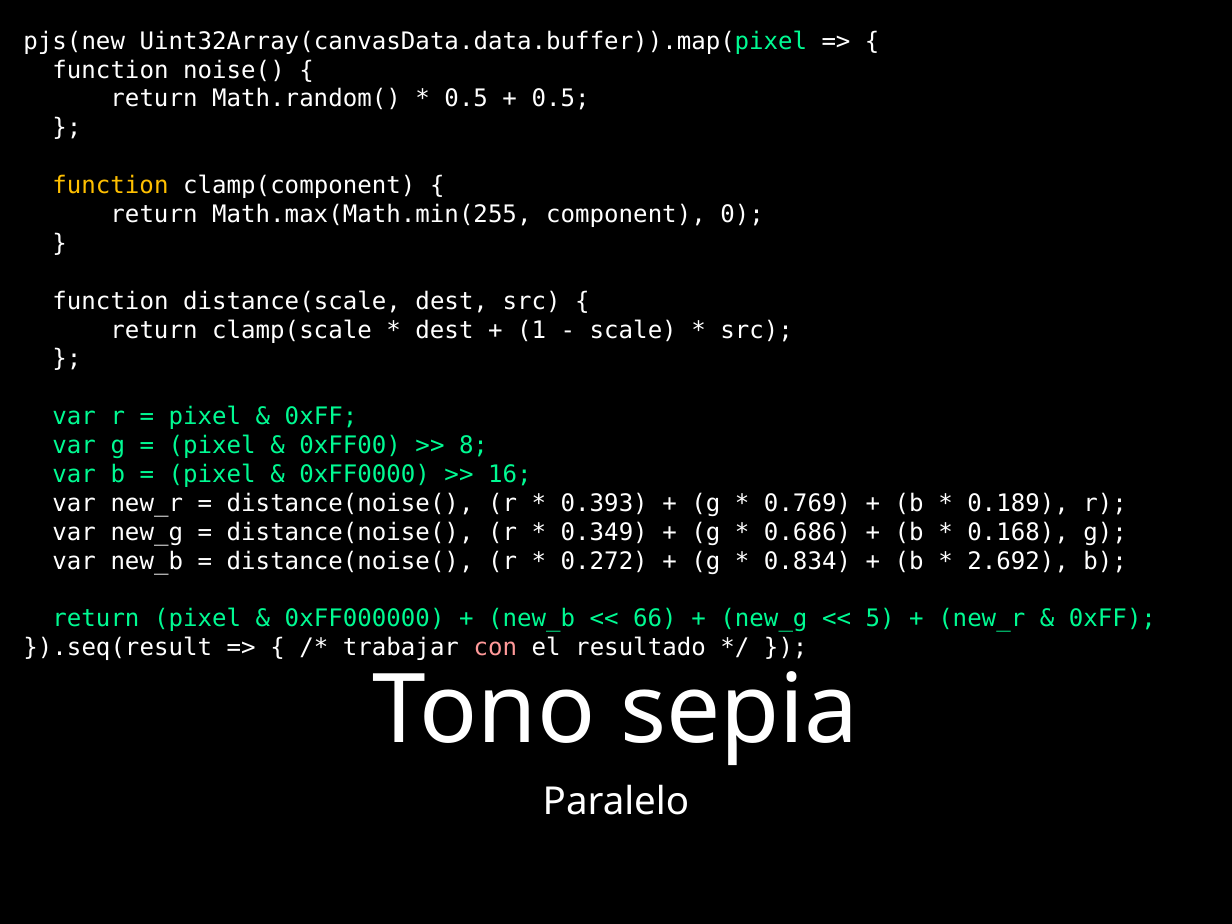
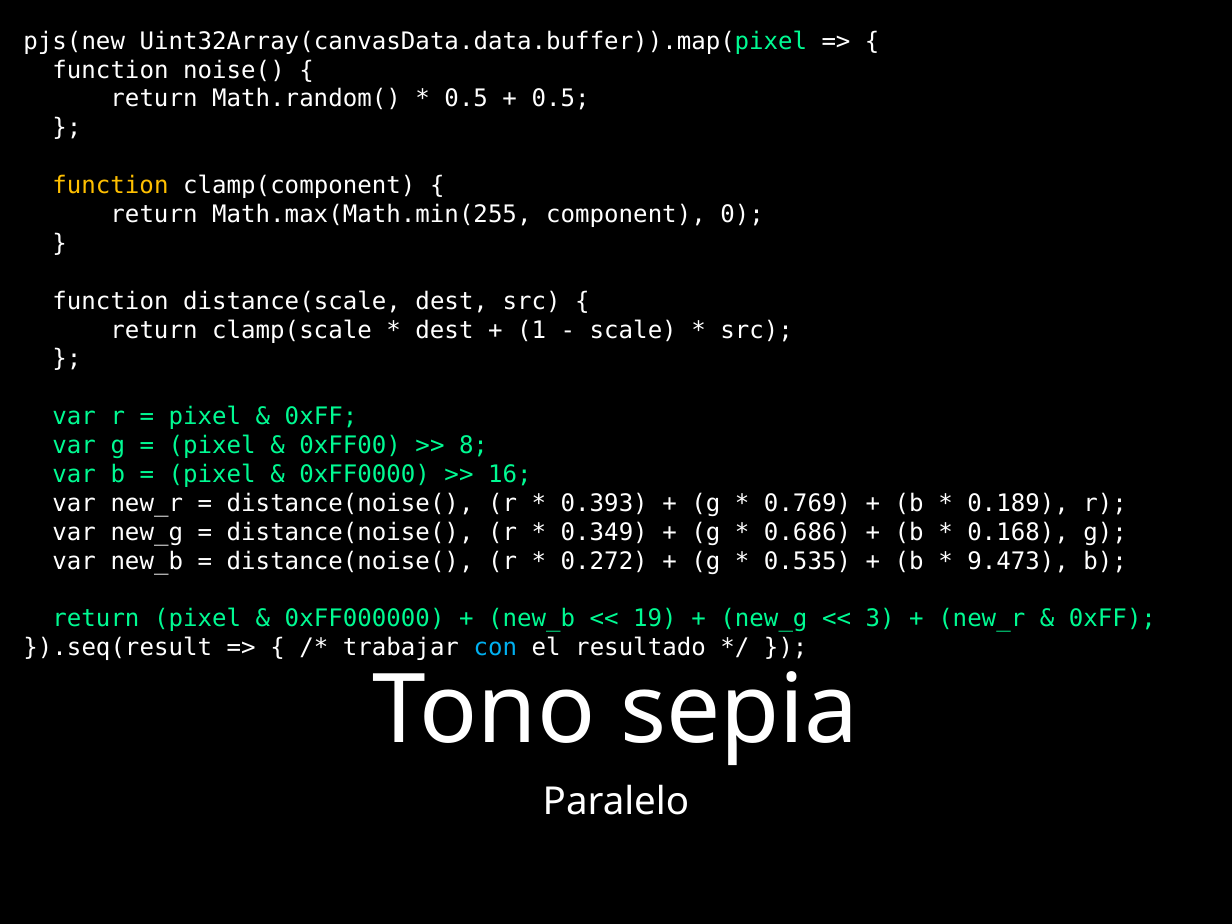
0.834: 0.834 -> 0.535 (807, 561)
2.692: 2.692 -> 9.473 (1018, 561)
66: 66 -> 19 (655, 619)
5: 5 -> 3 (880, 619)
con colour: pink -> light blue (495, 648)
